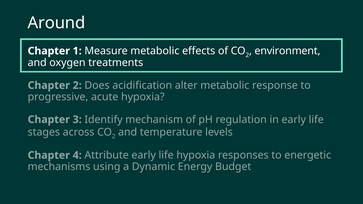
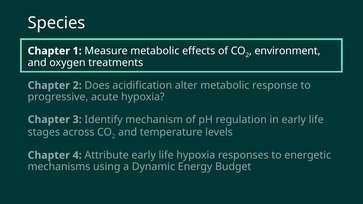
Around: Around -> Species (56, 23)
